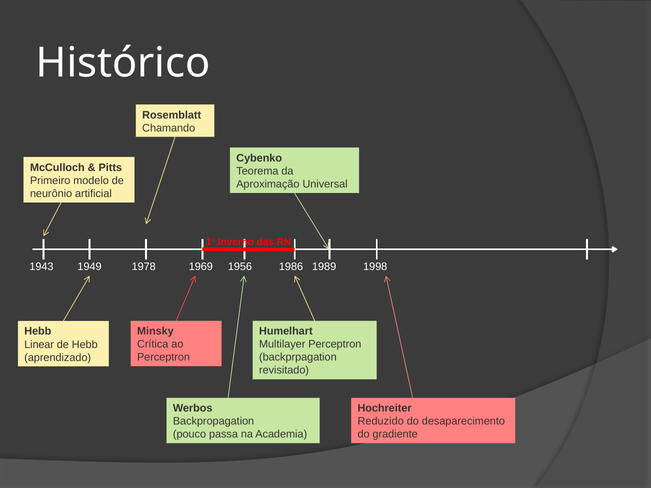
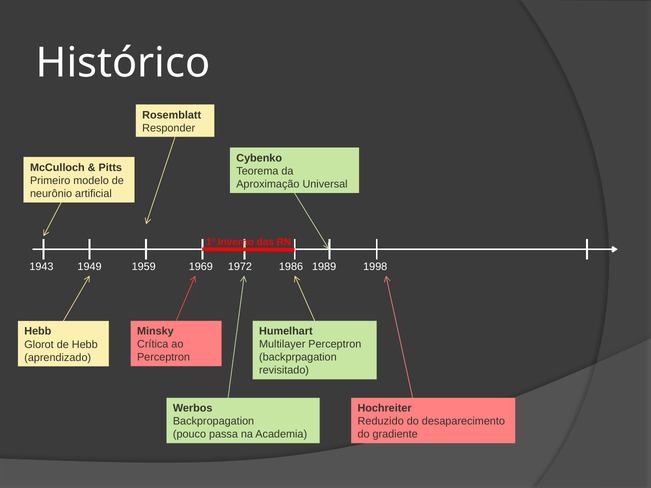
Chamando: Chamando -> Responder (169, 128)
1978: 1978 -> 1959 (144, 267)
1956: 1956 -> 1972 (240, 267)
Linear: Linear -> Glorot (39, 345)
